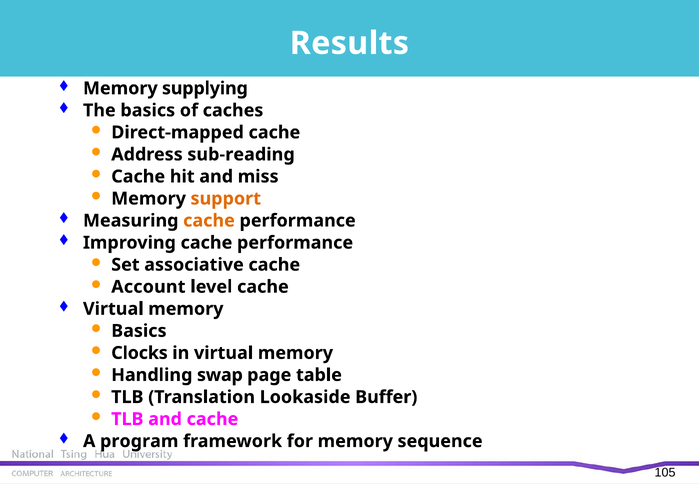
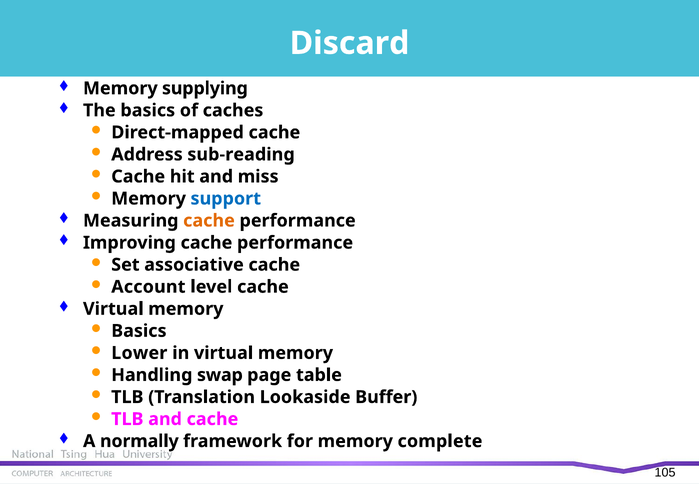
Results: Results -> Discard (350, 43)
support colour: orange -> blue (226, 199)
Clocks: Clocks -> Lower (139, 353)
program: program -> normally (139, 441)
sequence: sequence -> complete (440, 441)
